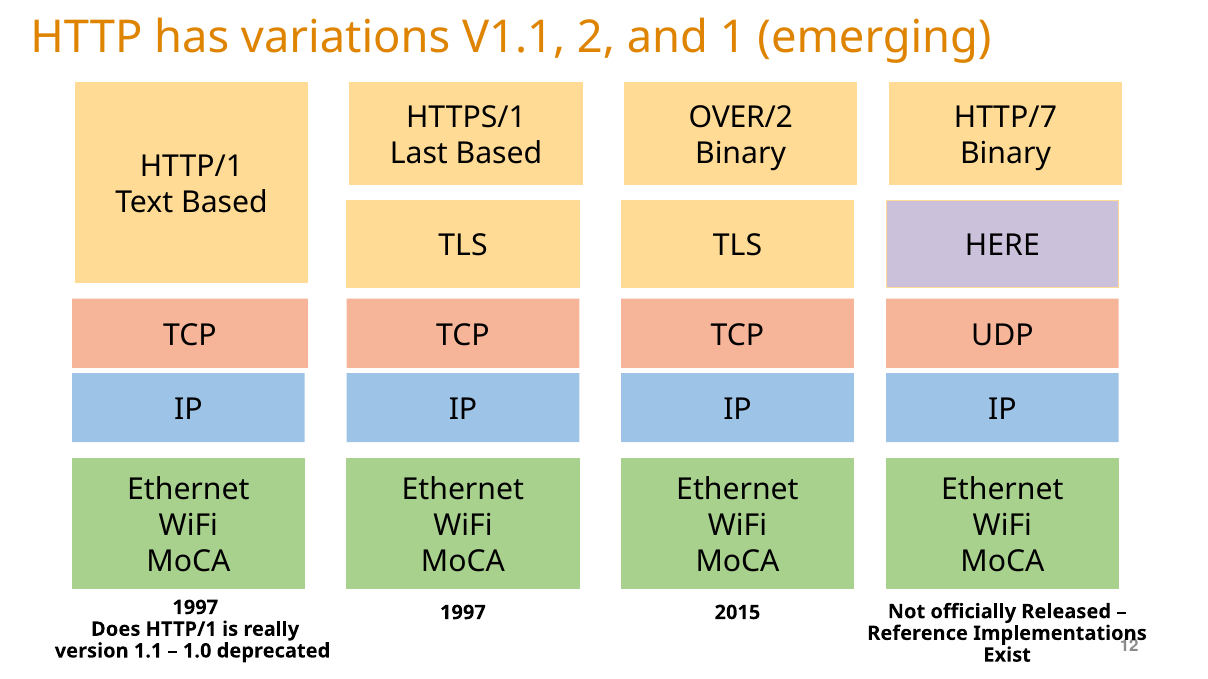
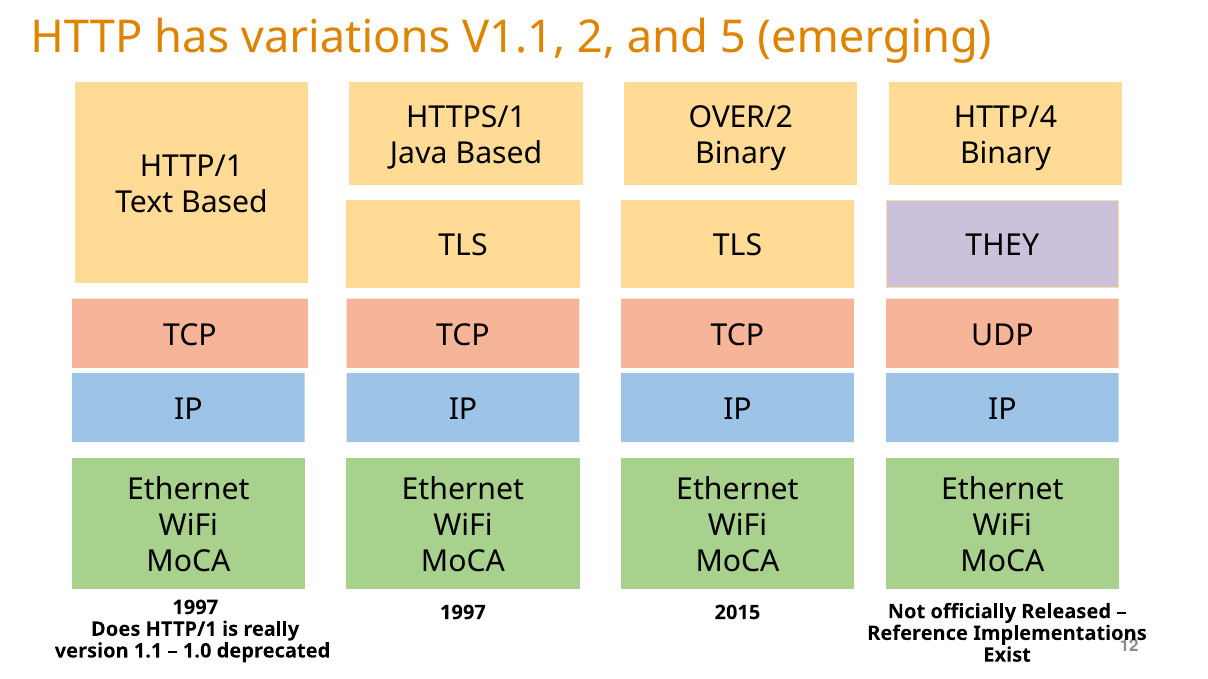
1: 1 -> 5 (733, 38)
HTTP/7: HTTP/7 -> HTTP/4 (1005, 118)
Last: Last -> Java (419, 154)
HERE: HERE -> THEY (1002, 246)
